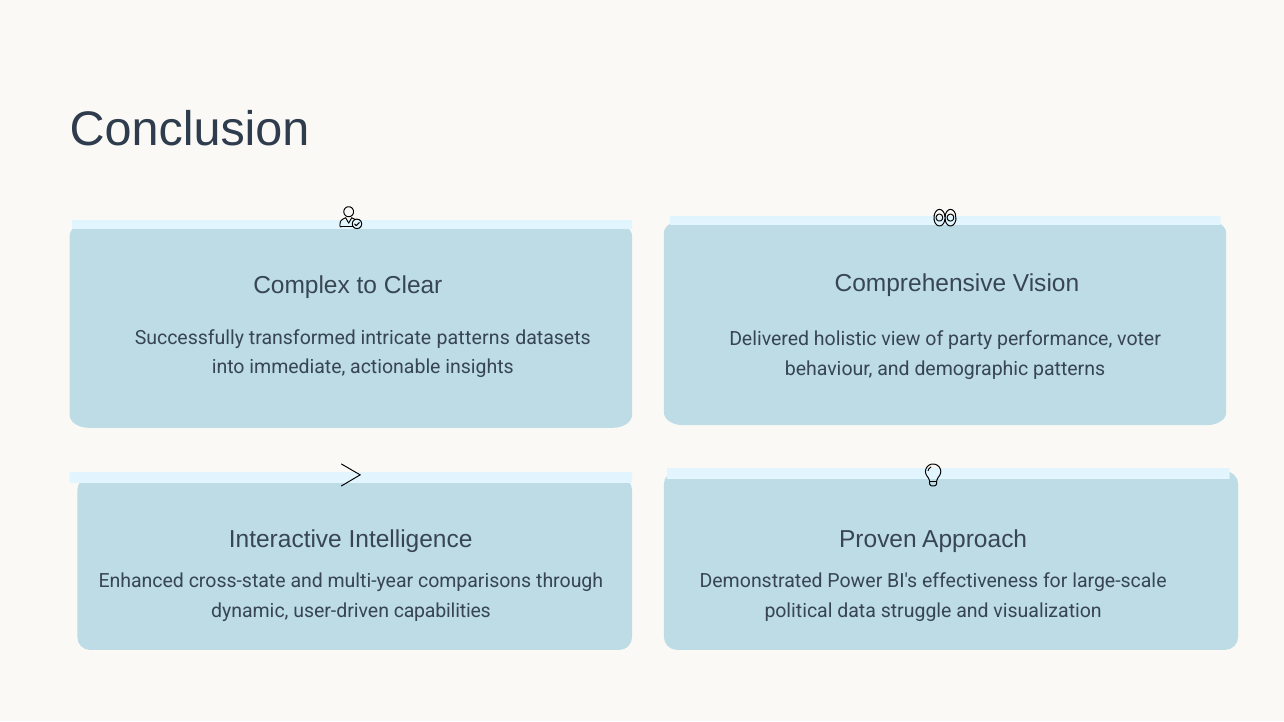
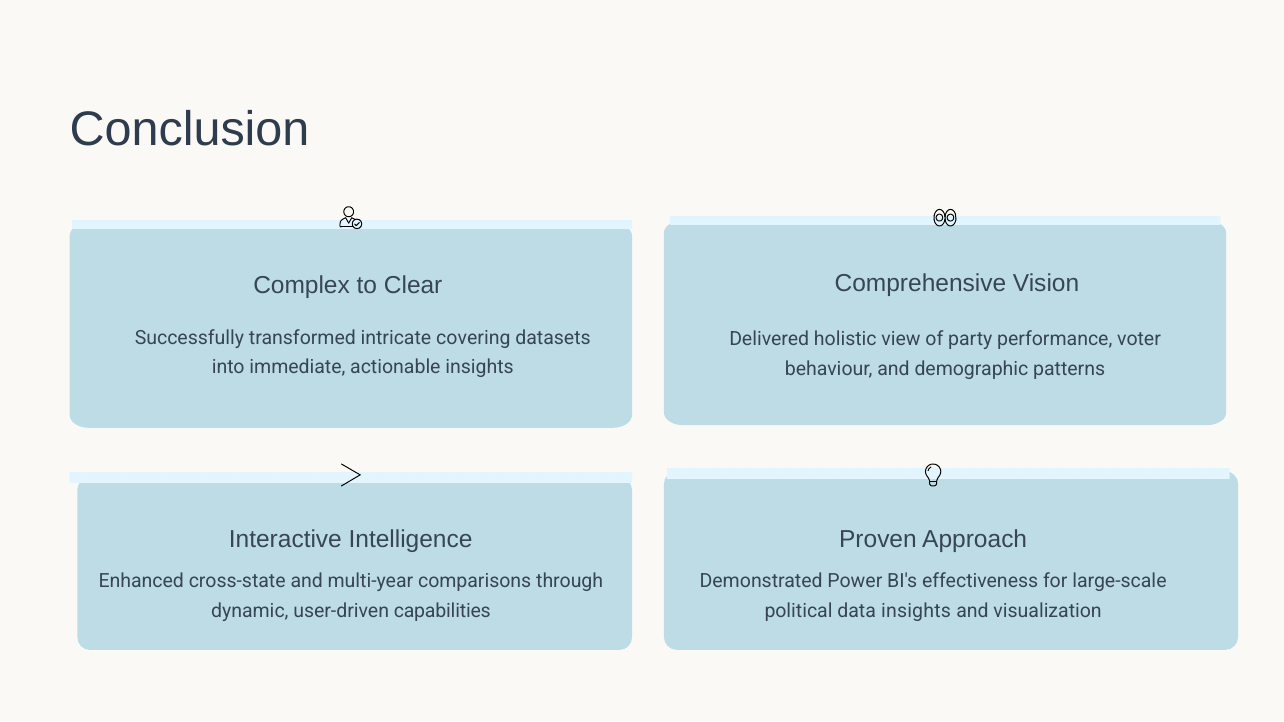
intricate patterns: patterns -> covering (473, 338)
data struggle: struggle -> insights (916, 611)
